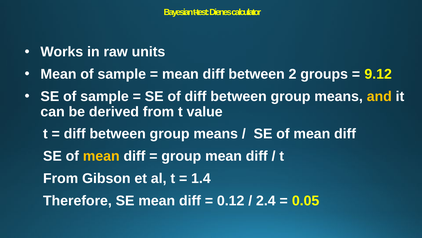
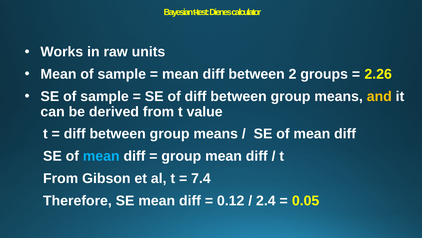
9.12: 9.12 -> 2.26 (378, 74)
mean colour: yellow -> light blue (101, 156)
1.4: 1.4 -> 7.4 (201, 178)
